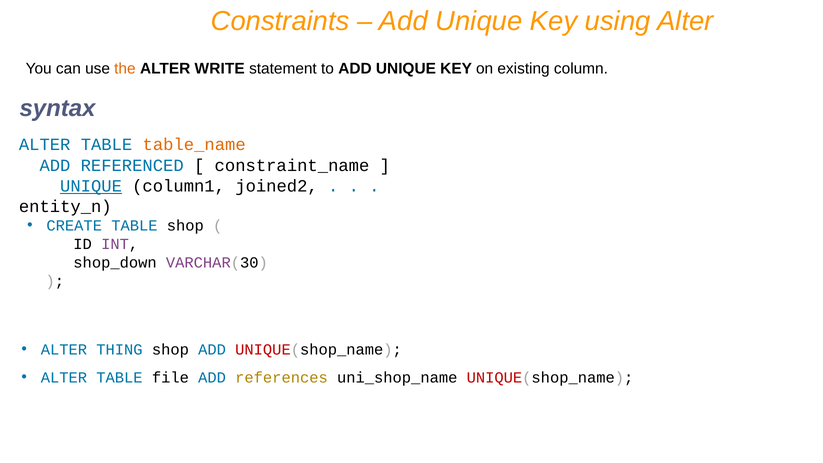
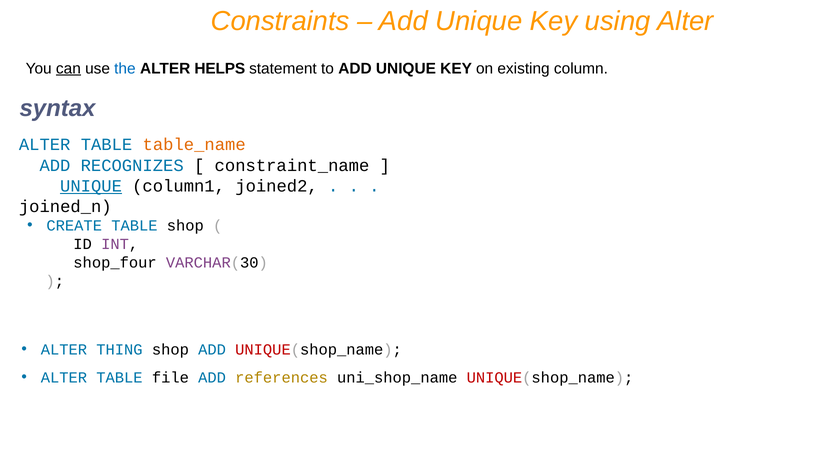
can underline: none -> present (68, 69)
the colour: orange -> blue (125, 69)
WRITE: WRITE -> HELPS (220, 69)
REFERENCED: REFERENCED -> RECOGNIZES (132, 165)
entity_n: entity_n -> joined_n (65, 207)
shop_down: shop_down -> shop_four (115, 263)
